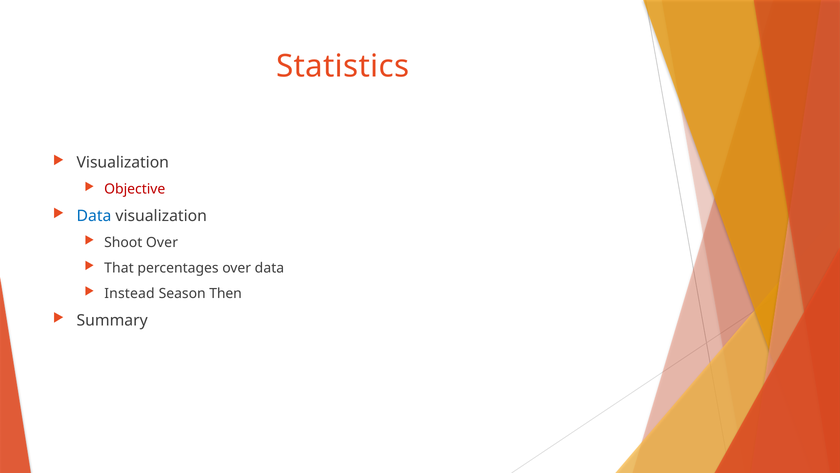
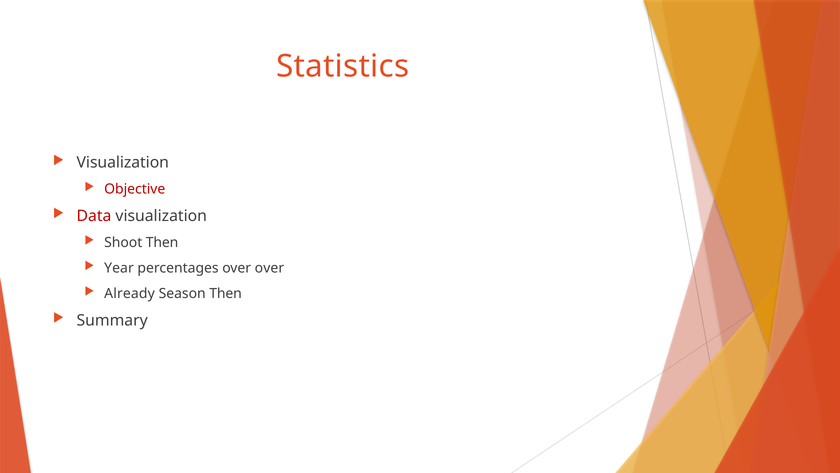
Data colour: blue -> red (94, 216)
Shoot Over: Over -> Then (162, 242)
That: That -> Year (119, 268)
over data: data -> over (269, 268)
Instead: Instead -> Already (130, 293)
